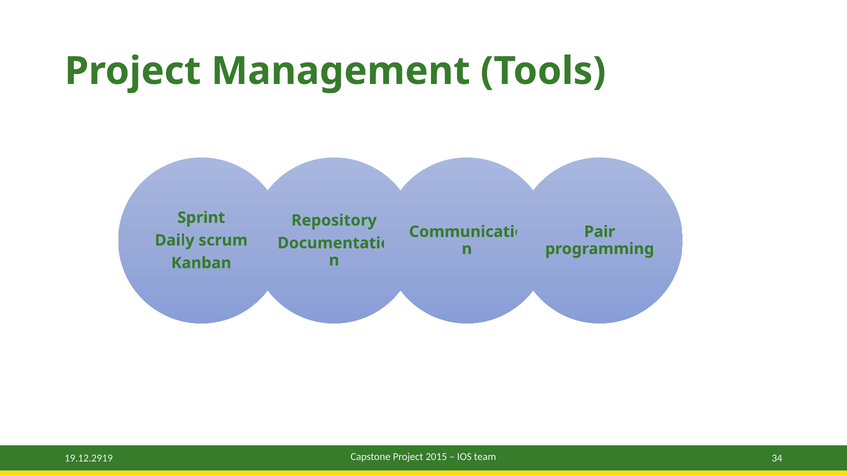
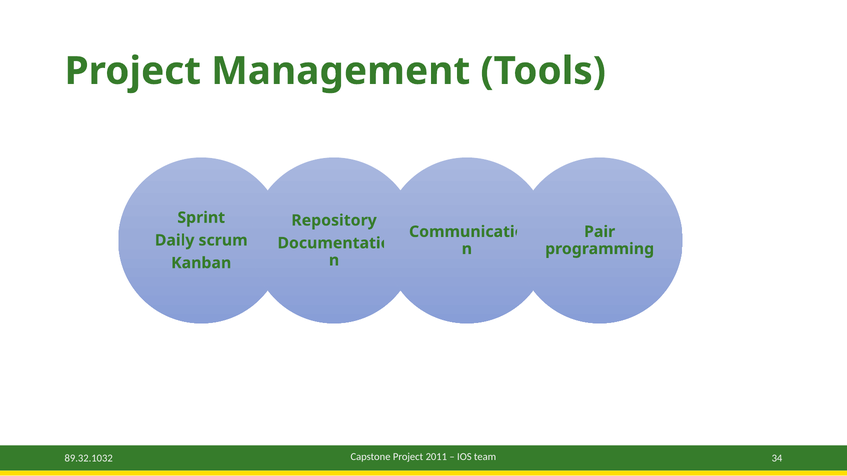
2015: 2015 -> 2011 (436, 457)
19.12.2919: 19.12.2919 -> 89.32.1032 (89, 459)
